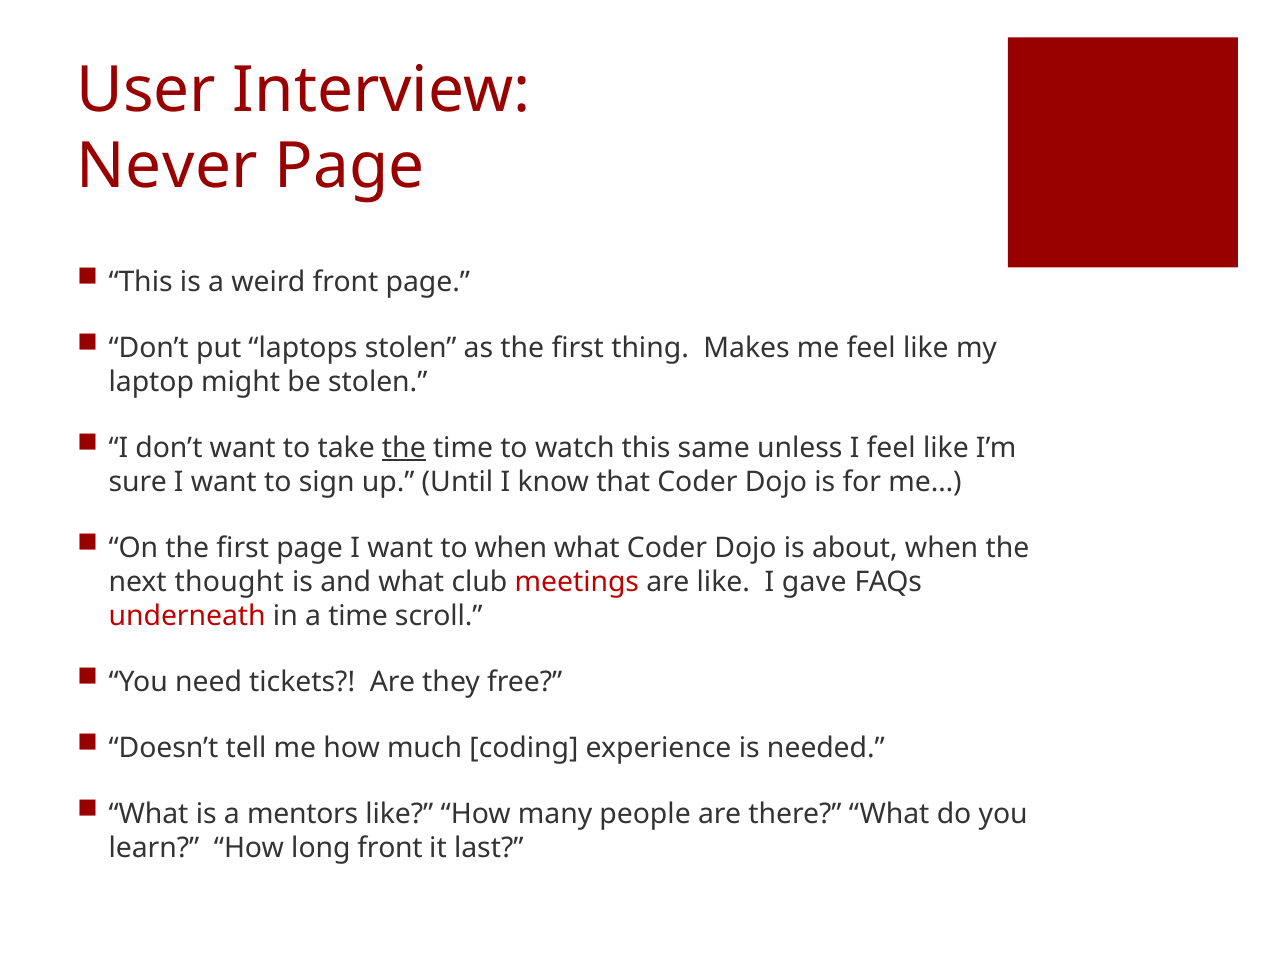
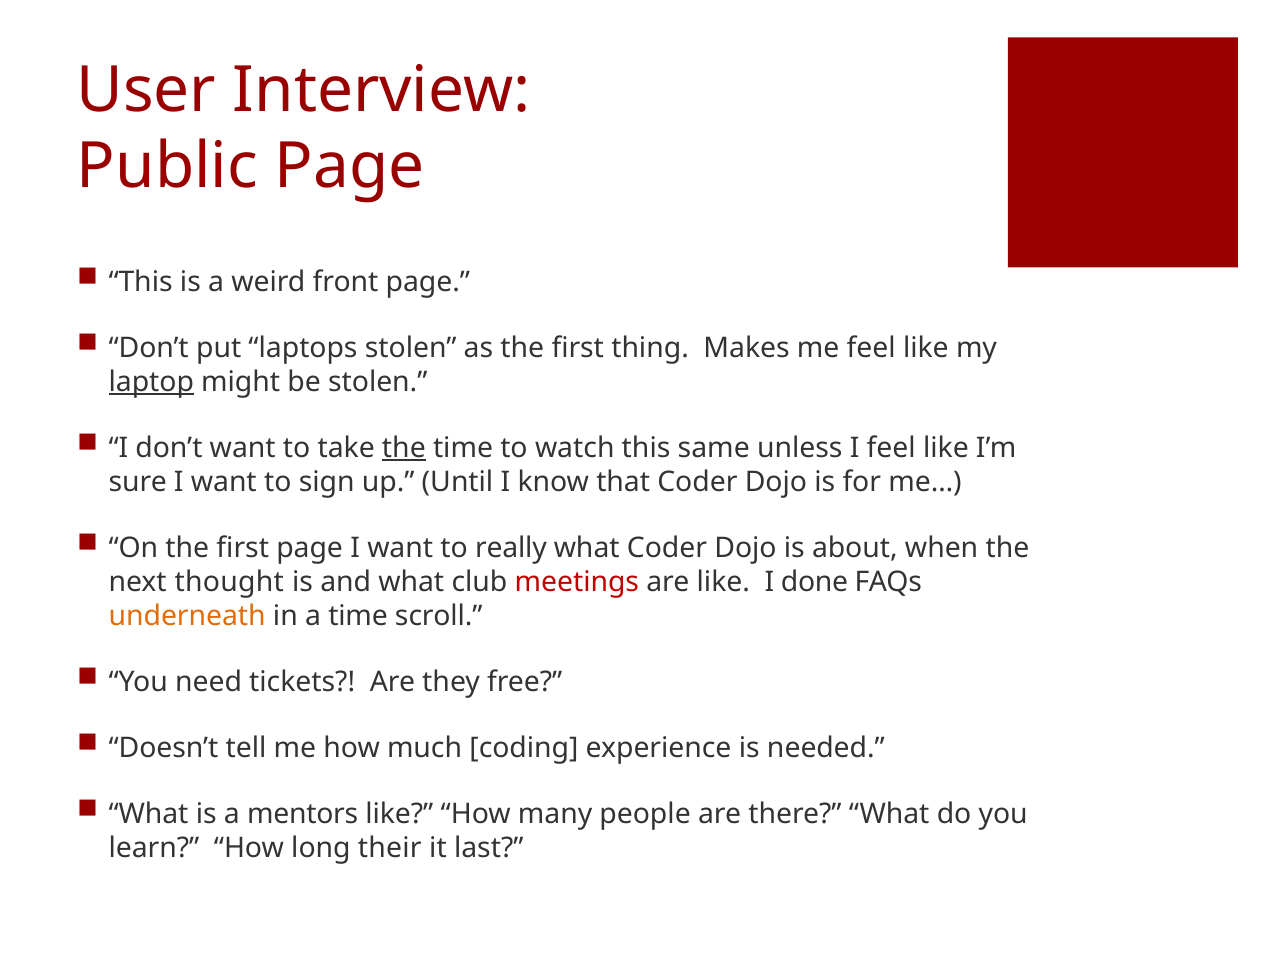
Never: Never -> Public (167, 167)
laptop underline: none -> present (151, 382)
to when: when -> really (511, 548)
gave: gave -> done (815, 582)
underneath colour: red -> orange (187, 617)
long front: front -> their (390, 849)
